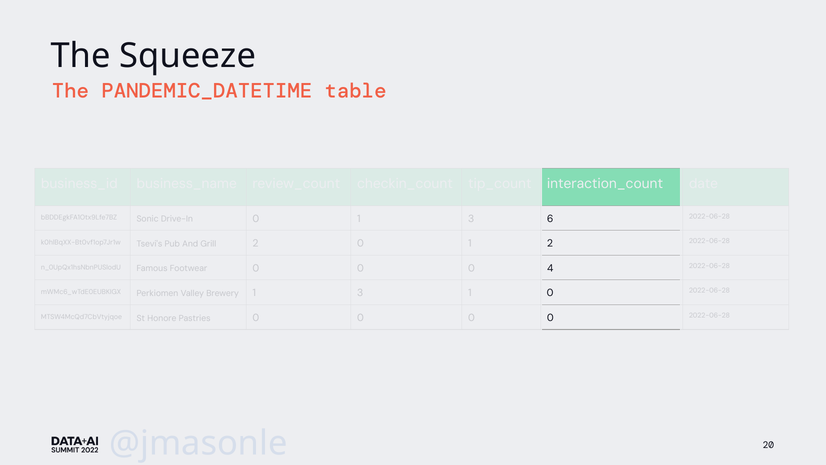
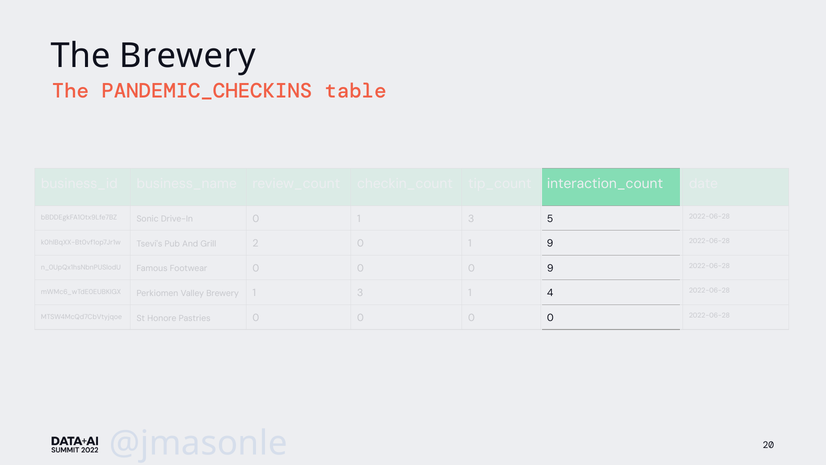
The Squeeze: Squeeze -> Brewery (188, 56)
PANDEMIC_DATETIME: PANDEMIC_DATETIME -> PANDEMIC_CHECKINS (207, 91)
6: 6 -> 5 (550, 219)
2: 2 -> 9 (550, 243)
4: 4 -> 9 (550, 268)
0: 0 -> 4 (550, 293)
